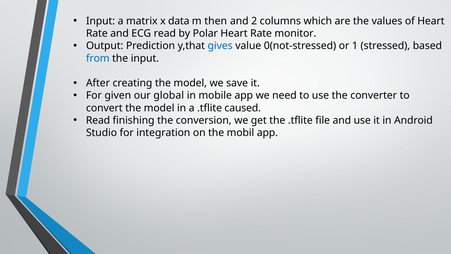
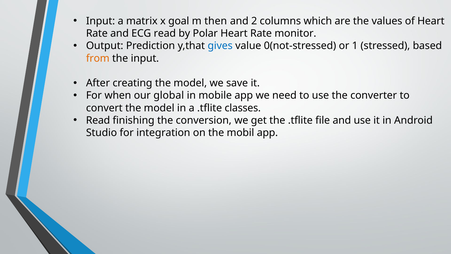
data: data -> goal (179, 21)
from colour: blue -> orange (98, 58)
given: given -> when (118, 95)
caused: caused -> classes (243, 108)
